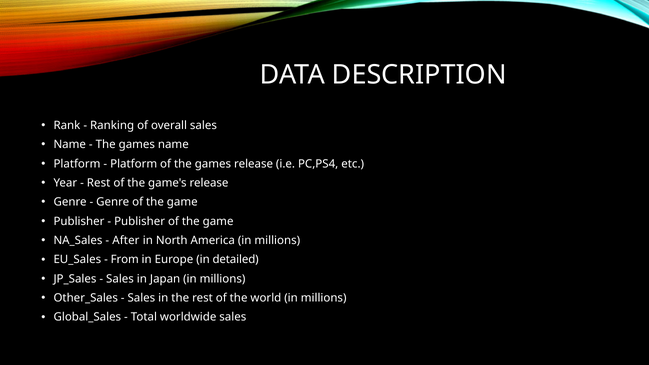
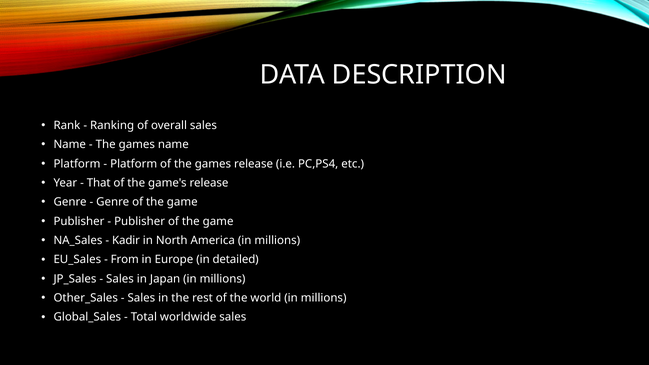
Rest: Rest -> That (99, 183)
After: After -> Kadir (126, 240)
